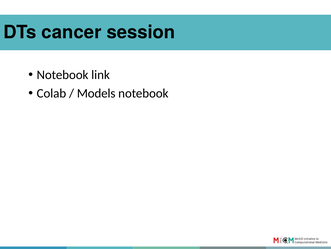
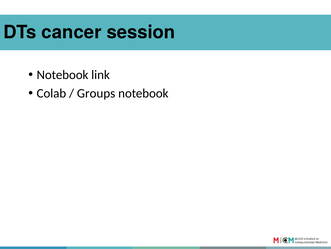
Models: Models -> Groups (96, 93)
